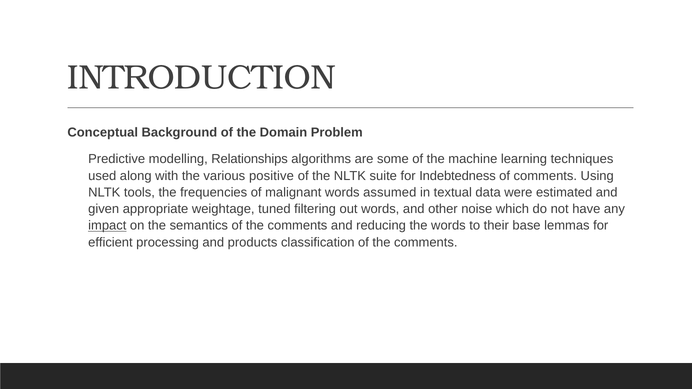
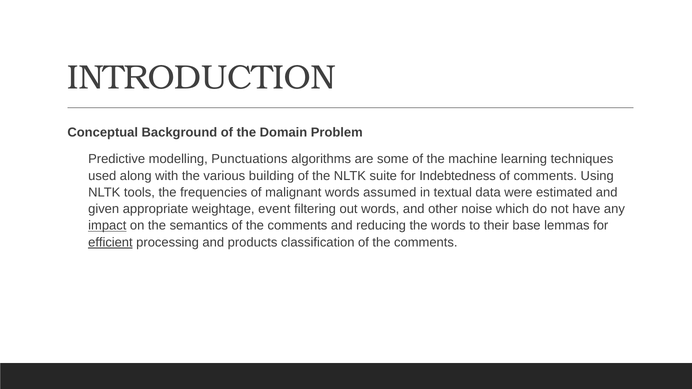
Relationships: Relationships -> Punctuations (249, 159)
positive: positive -> building (271, 176)
tuned: tuned -> event (274, 209)
efficient underline: none -> present (110, 243)
